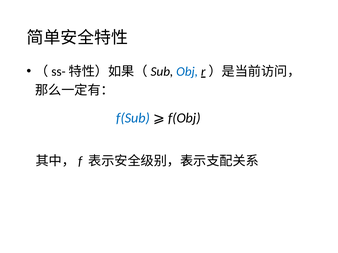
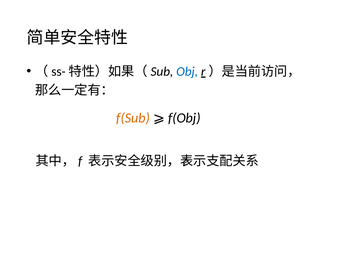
f(Sub colour: blue -> orange (133, 118)
